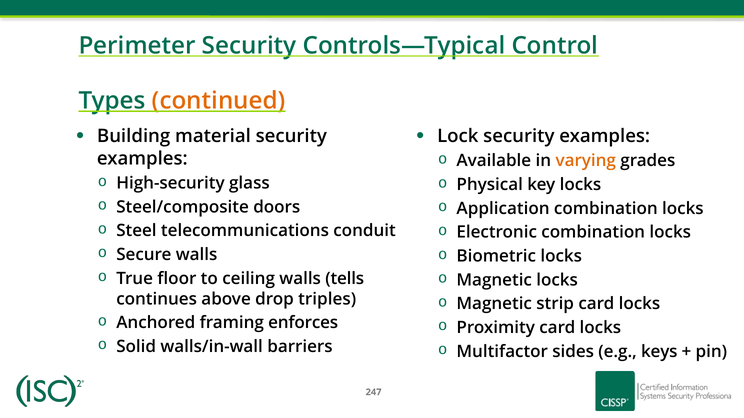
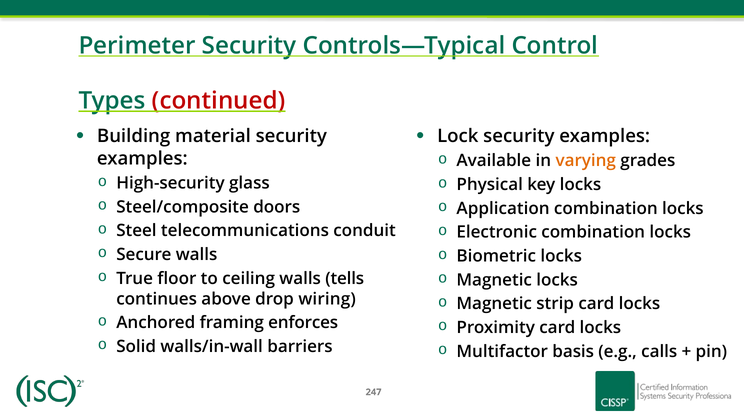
continued colour: orange -> red (219, 101)
triples: triples -> wiring (327, 299)
sides: sides -> basis (573, 352)
keys: keys -> calls (659, 352)
